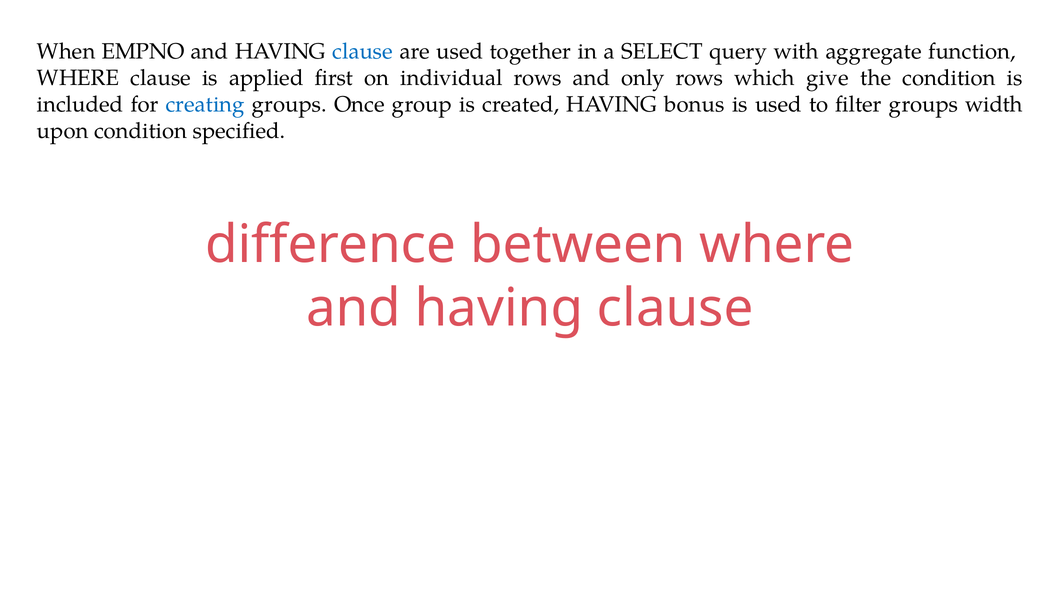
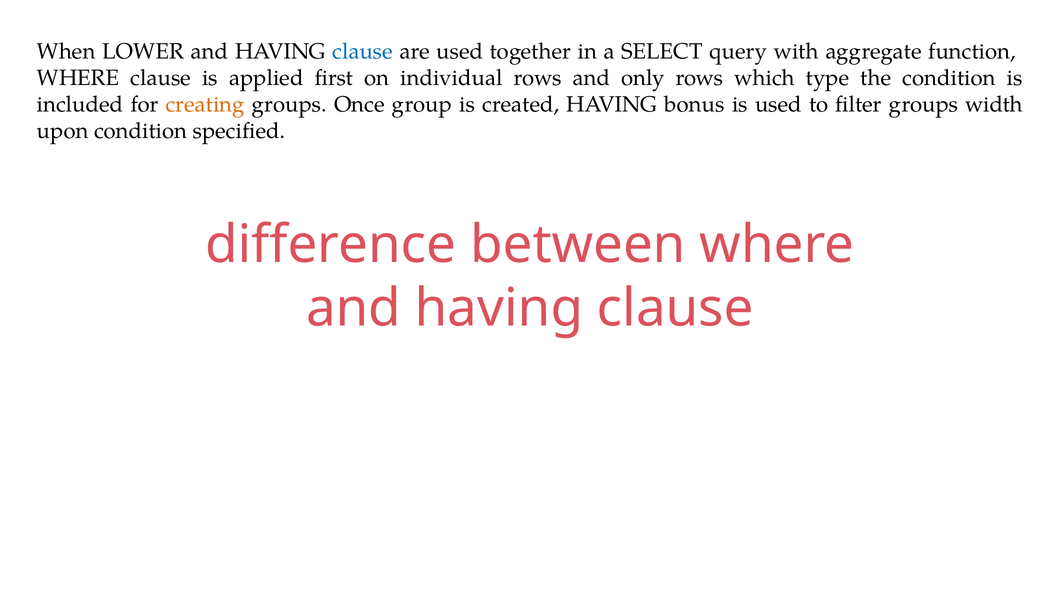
EMPNO: EMPNO -> LOWER (143, 51)
give: give -> type (828, 78)
creating colour: blue -> orange (205, 105)
